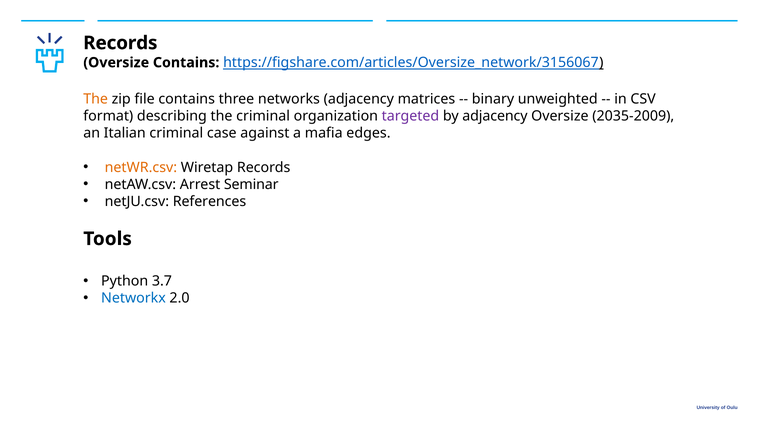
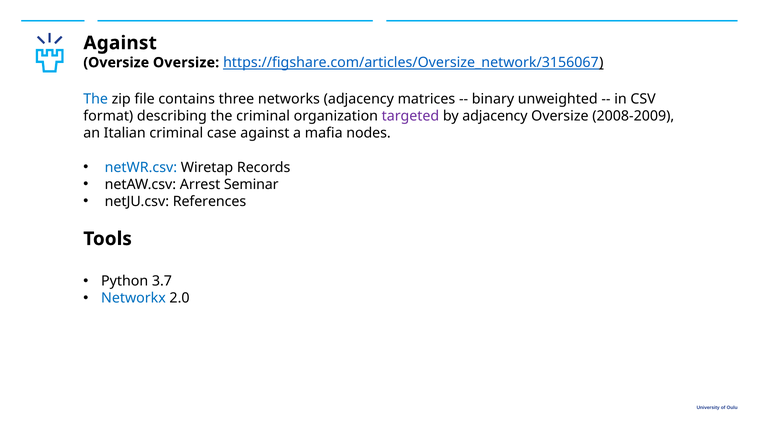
Records: Records -> Against (120, 43)
Oversize Contains: Contains -> Oversize (186, 63)
The colour: orange -> blue (96, 99)
2035-2009: 2035-2009 -> 2008-2009 (633, 116)
edges: edges -> nodes (369, 133)
netWR.csv colour: orange -> blue (141, 167)
